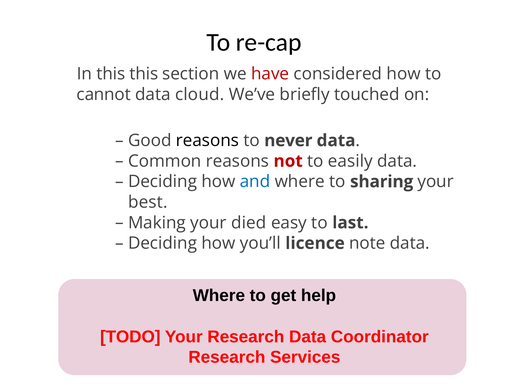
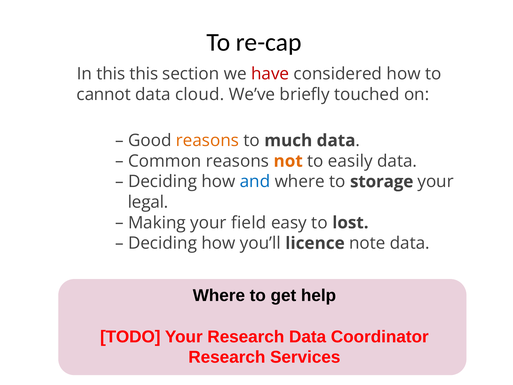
reasons colour: black -> orange (207, 140)
never: never -> much (288, 140)
not colour: red -> orange (288, 161)
sharing: sharing -> storage (382, 182)
best: best -> legal (148, 202)
died: died -> field (249, 223)
last: last -> lost (350, 223)
